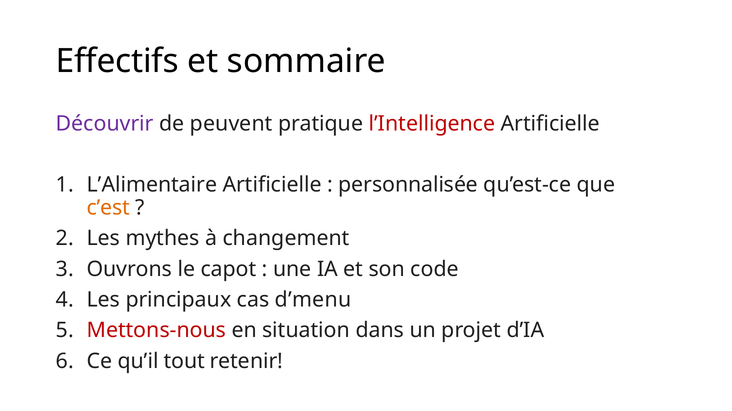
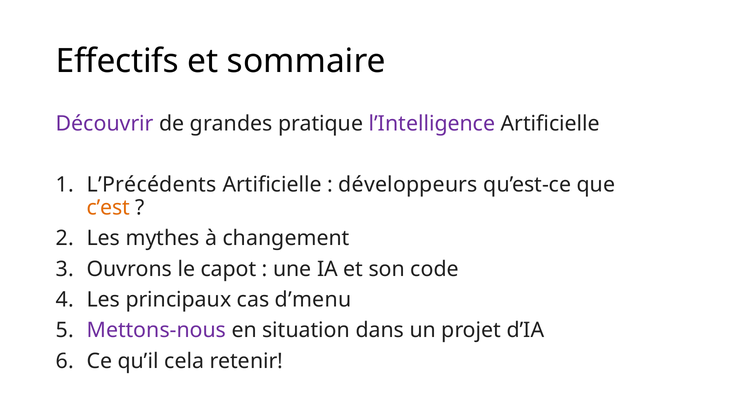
peuvent: peuvent -> grandes (231, 124)
l’Intelligence colour: red -> purple (432, 124)
L’Alimentaire: L’Alimentaire -> L’Précédents (152, 185)
personnalisée: personnalisée -> développeurs (408, 185)
Mettons-nous colour: red -> purple (156, 331)
tout: tout -> cela (184, 362)
